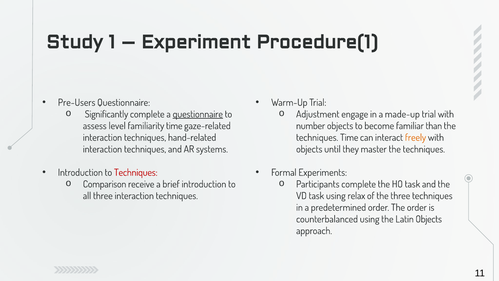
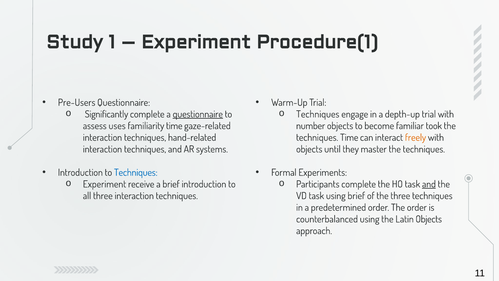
Adjustment: Adjustment -> Techniques (318, 114)
made-up: made-up -> depth-up (402, 114)
level: level -> uses (117, 126)
than: than -> took (434, 126)
Techniques colour: red -> blue (136, 172)
Comparison: Comparison -> Experiment (105, 184)
and underline: none -> present (429, 184)
using relax: relax -> brief (356, 196)
